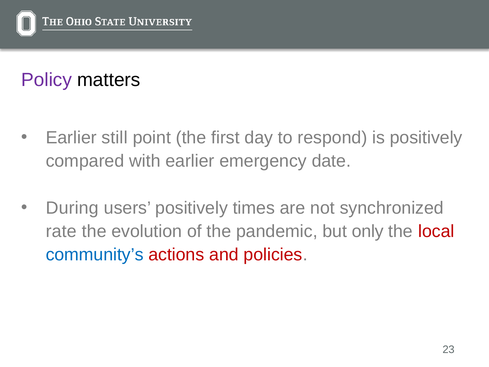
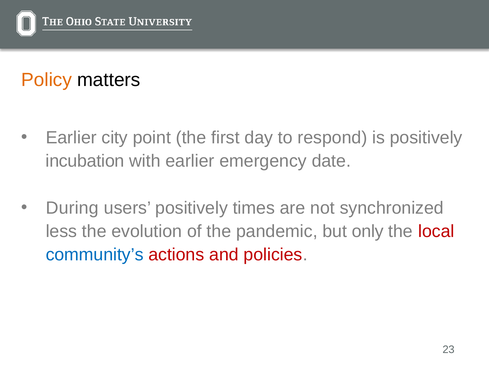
Policy colour: purple -> orange (47, 80)
still: still -> city (115, 138)
compared: compared -> incubation (85, 161)
rate: rate -> less (61, 231)
